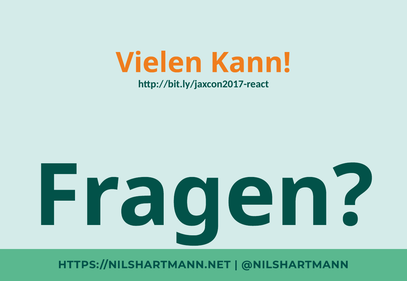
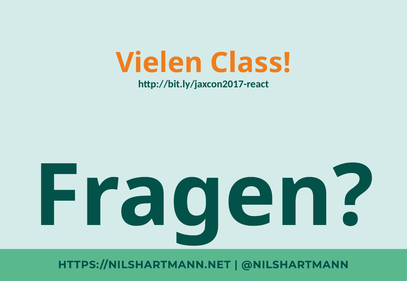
Kann: Kann -> Class (250, 63)
